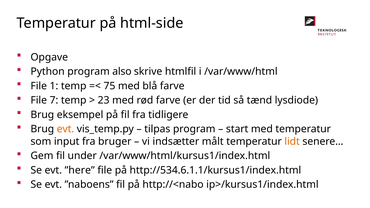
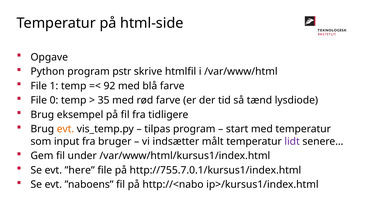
also: also -> pstr (122, 72)
75: 75 -> 92 (109, 86)
7: 7 -> 0 (54, 100)
23: 23 -> 35 (104, 100)
lidt colour: orange -> purple (292, 142)
http://534.6.1.1/kursus1/index.html: http://534.6.1.1/kursus1/index.html -> http://755.7.0.1/kursus1/index.html (215, 170)
